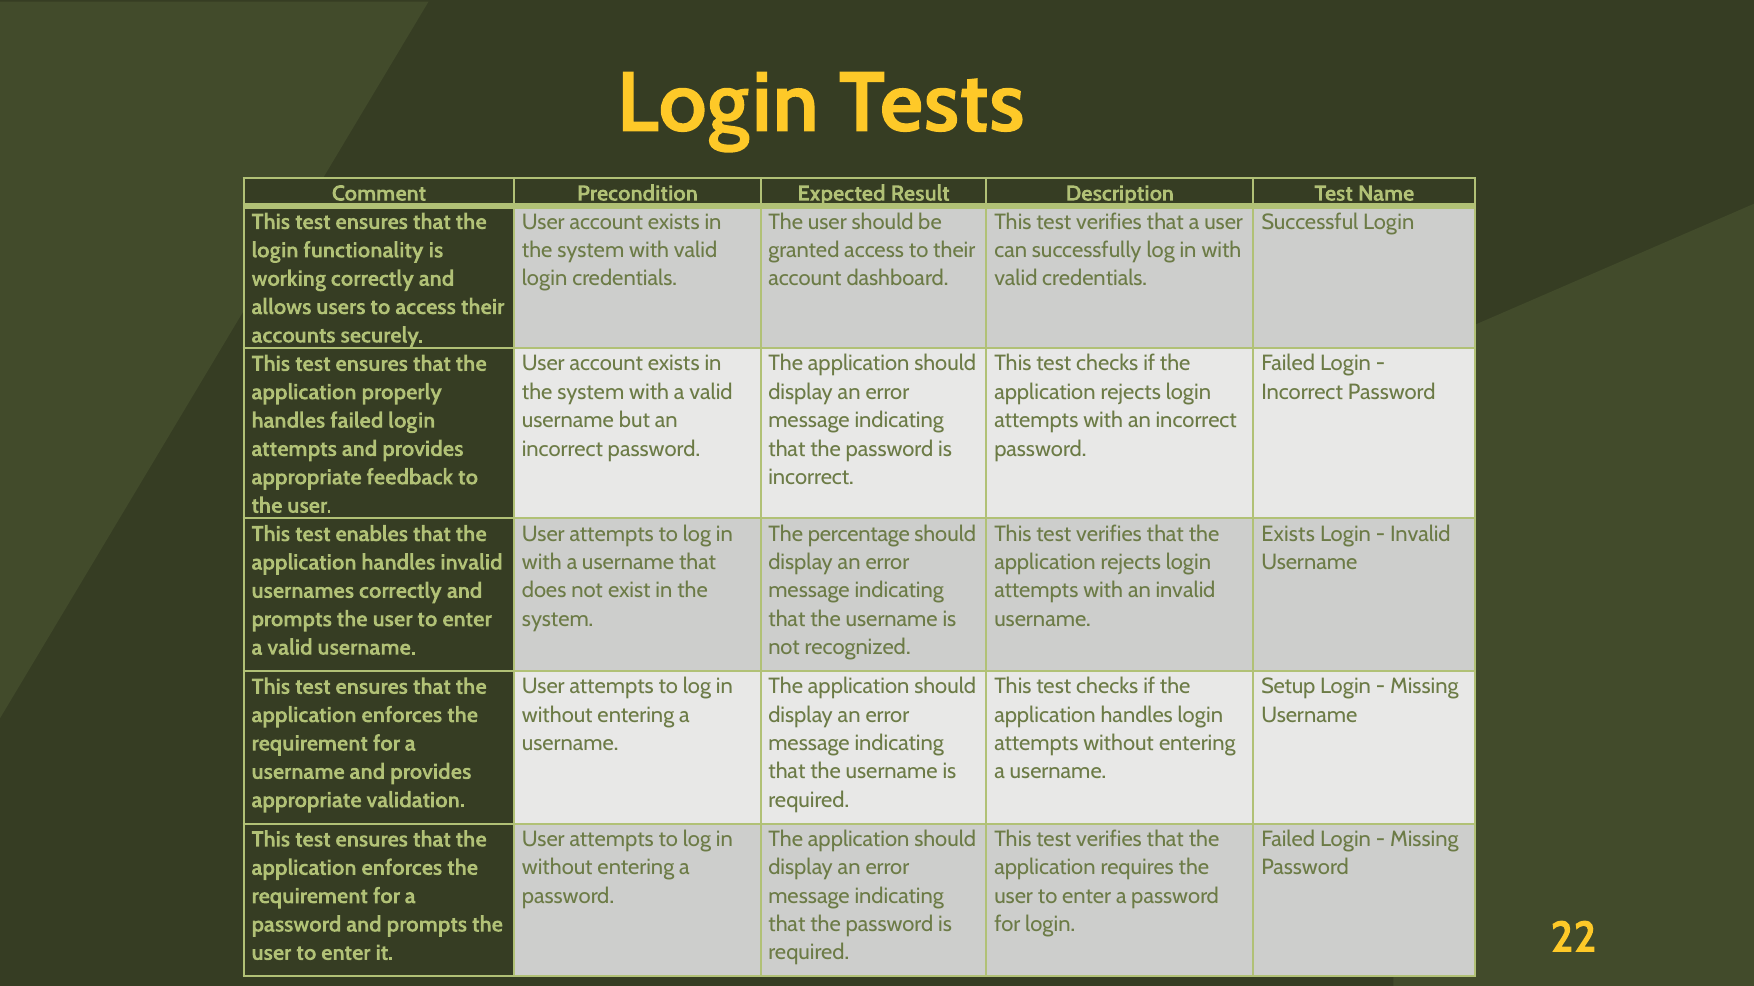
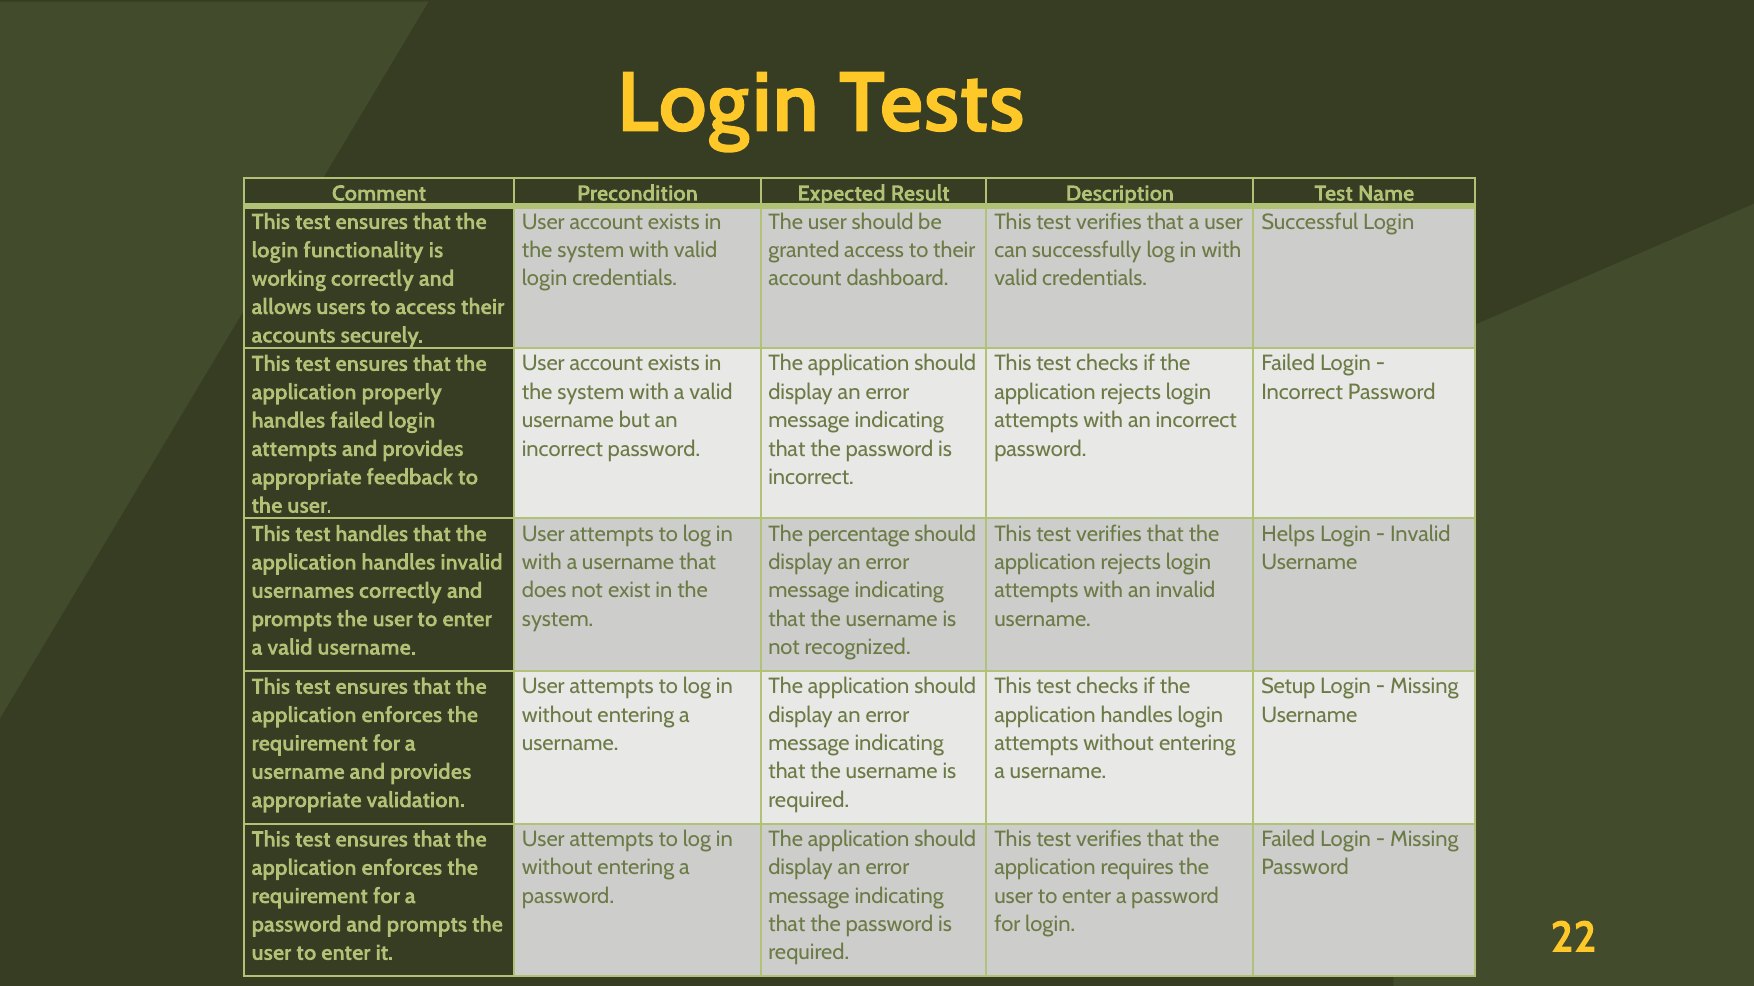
test enables: enables -> handles (372, 534)
Exists: Exists -> Helps (1288, 534)
